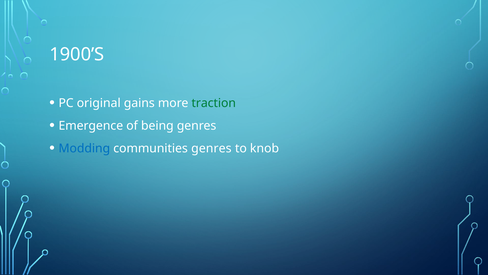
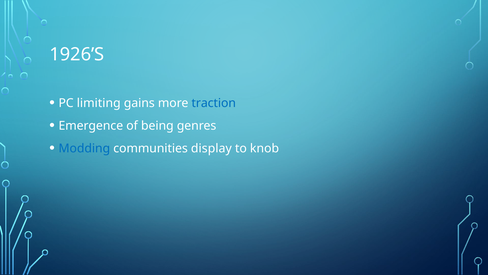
1900’S: 1900’S -> 1926’S (77, 54)
original: original -> limiting (99, 103)
traction colour: green -> blue (214, 103)
communities genres: genres -> display (211, 148)
